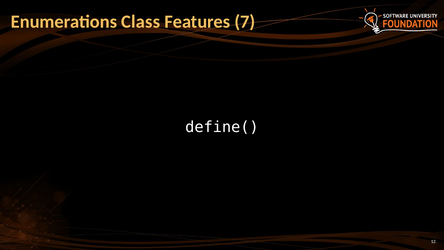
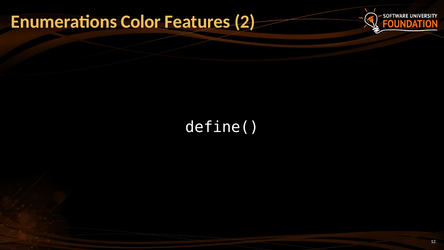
Class: Class -> Color (141, 22)
7: 7 -> 2 (245, 22)
